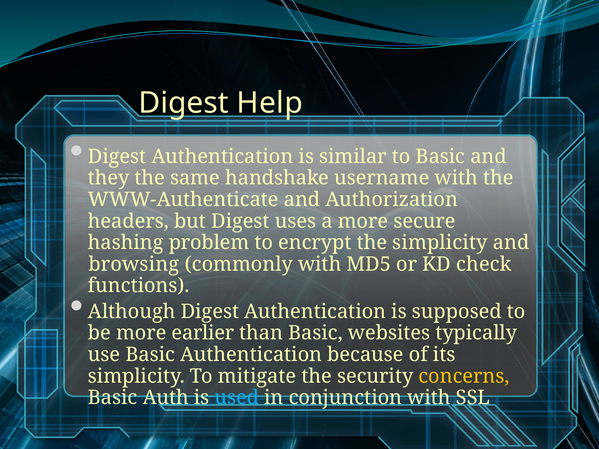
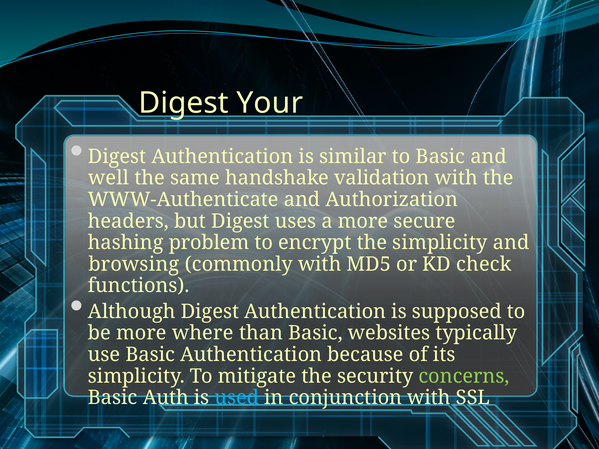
Help: Help -> Your (270, 103)
they: they -> well (109, 178)
username: username -> validation (382, 178)
earlier: earlier -> where (203, 333)
concerns colour: yellow -> light green (464, 376)
